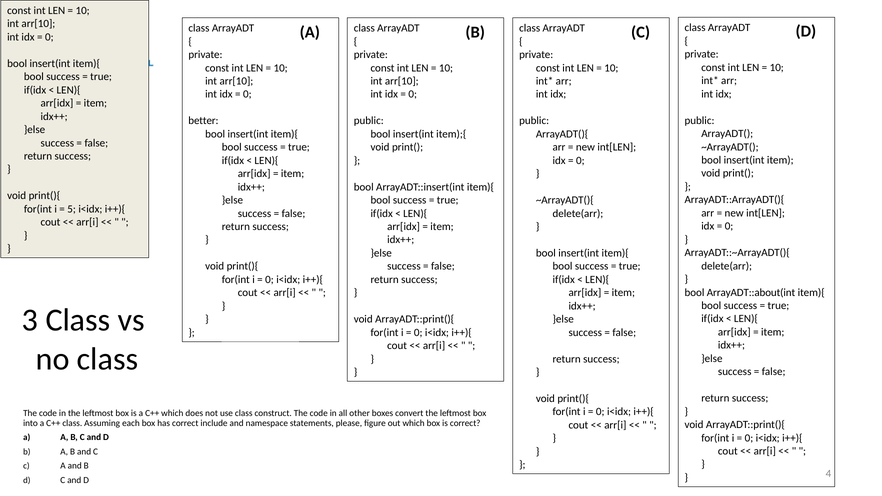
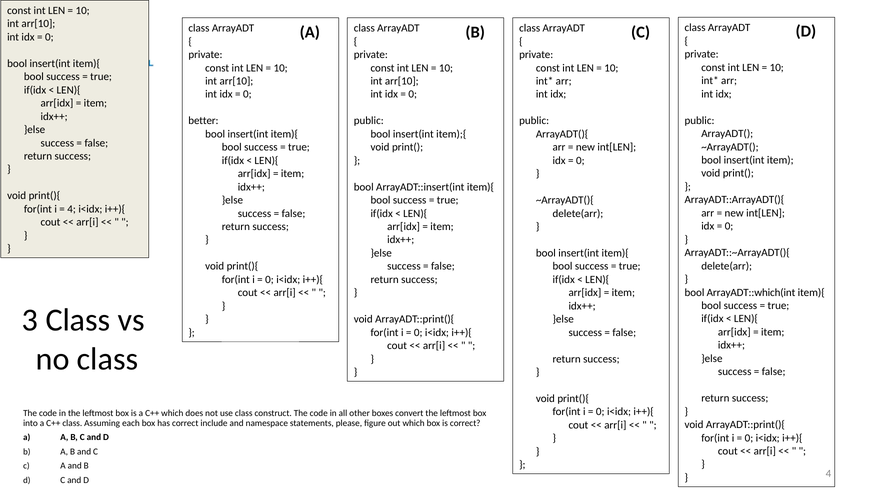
5: 5 -> 4 (72, 209)
ArrayADT::about(int: ArrayADT::about(int -> ArrayADT::which(int (751, 292)
